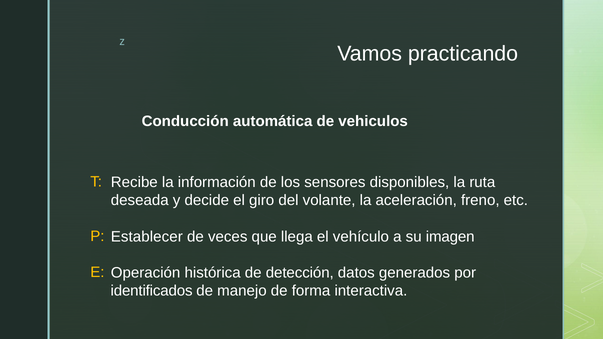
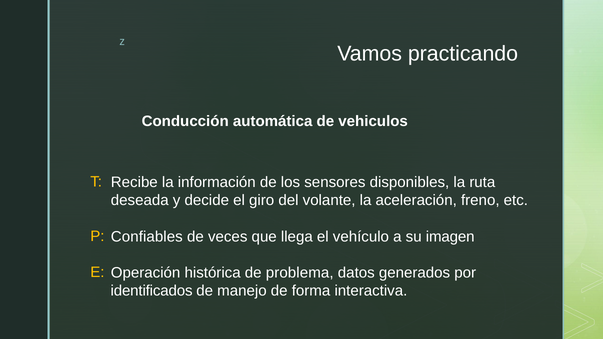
Establecer: Establecer -> Confiables (147, 237)
detección: detección -> problema (300, 273)
